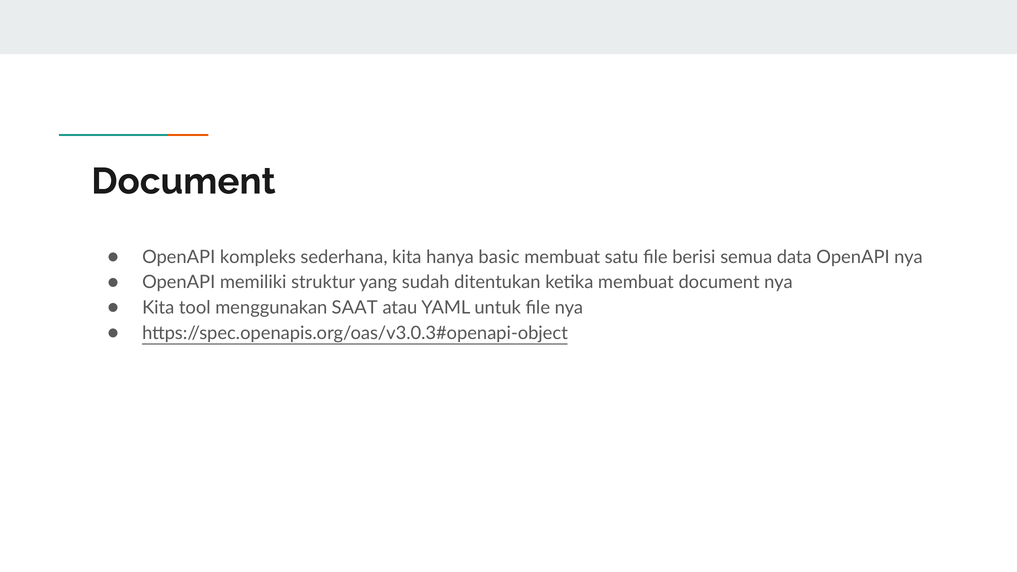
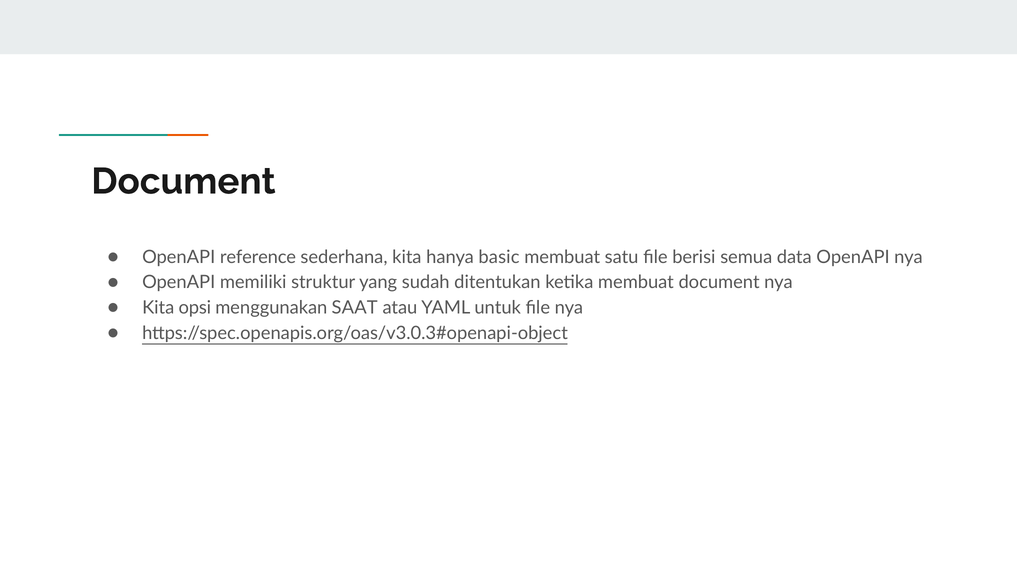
kompleks: kompleks -> reference (258, 257)
tool: tool -> opsi (195, 308)
